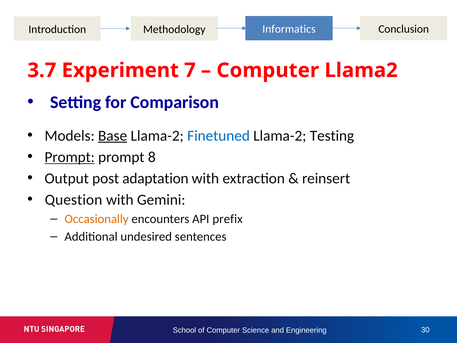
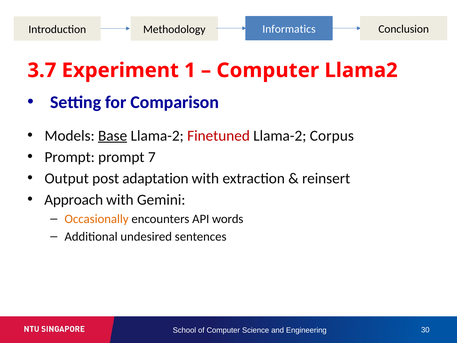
7: 7 -> 1 (190, 70)
Finetuned colour: blue -> red (219, 136)
Testing: Testing -> Corpus (332, 136)
Prompt underline: present -> none (70, 157)
8: 8 -> 7 (152, 157)
Question: Question -> Approach (74, 200)
prefix: prefix -> words (228, 219)
